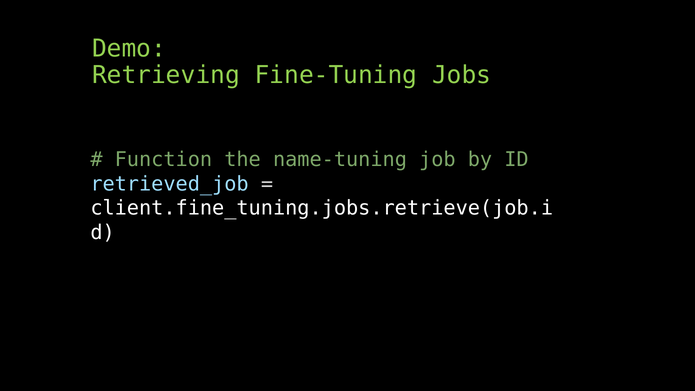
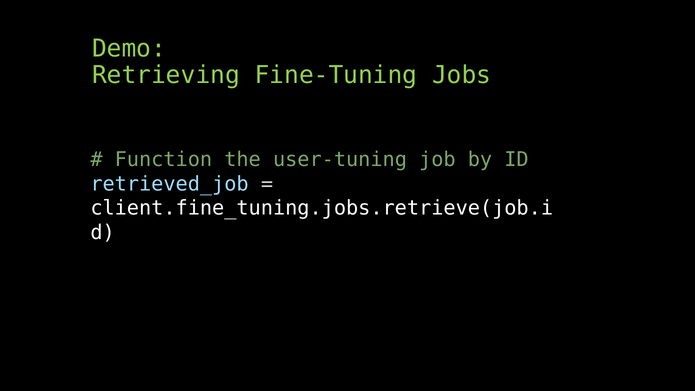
name-tuning: name-tuning -> user-tuning (340, 159)
